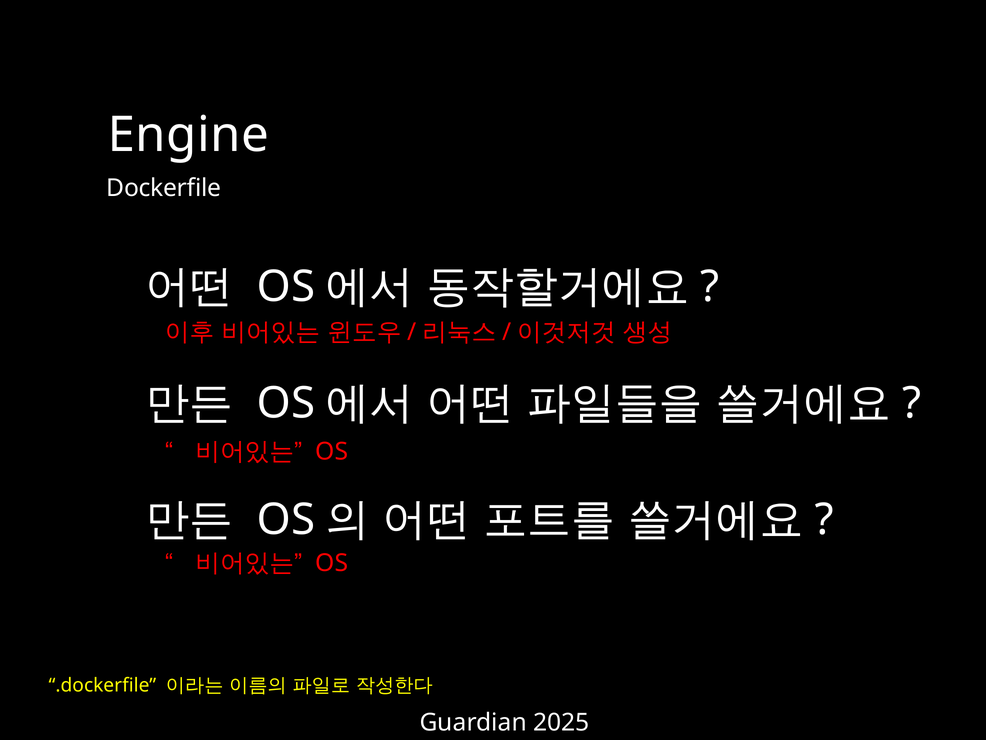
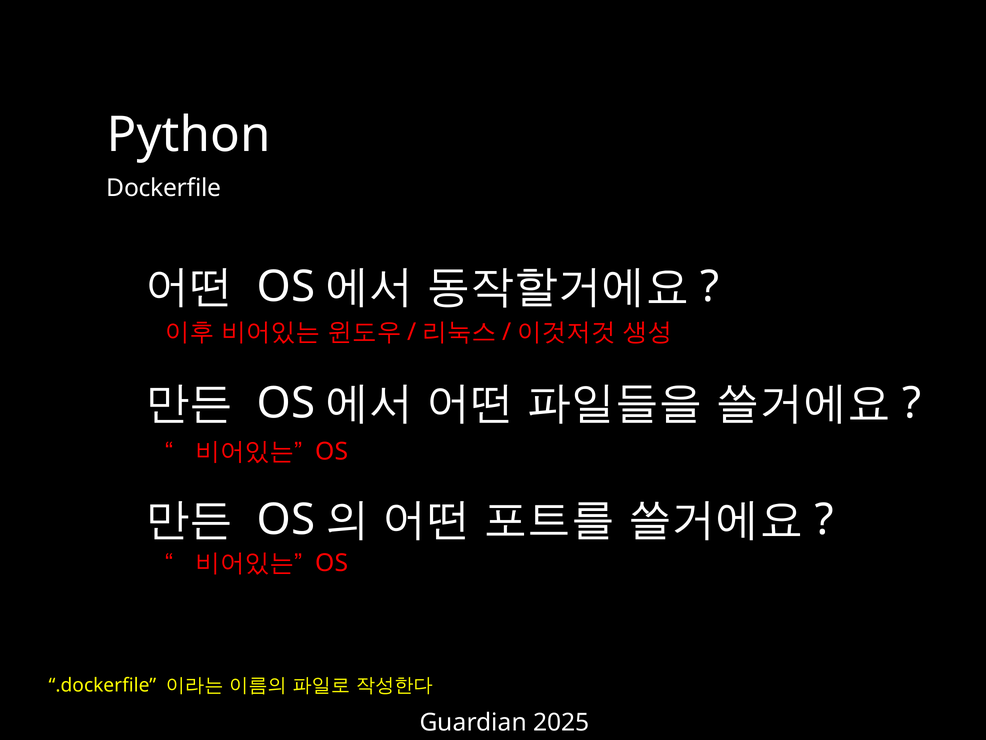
Engine: Engine -> Python (189, 135)
